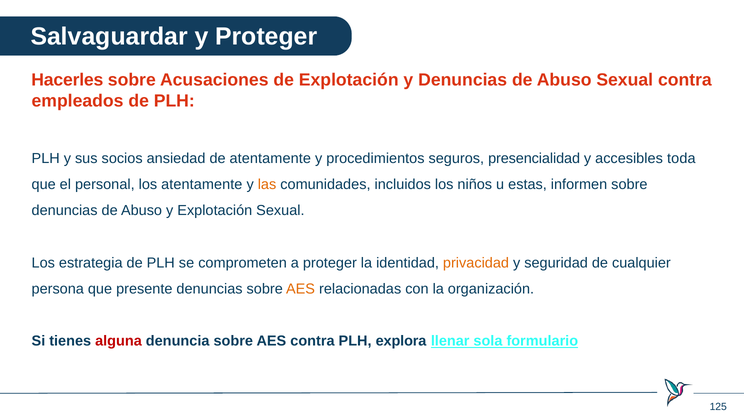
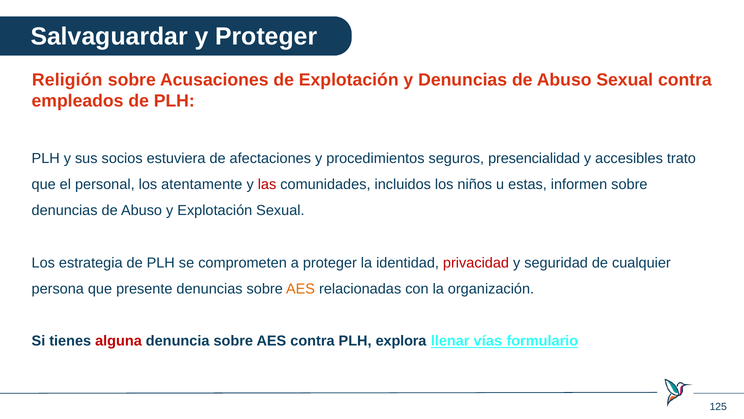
Hacerles: Hacerles -> Religión (67, 80)
ansiedad: ansiedad -> estuviera (176, 158)
de atentamente: atentamente -> afectaciones (270, 158)
toda: toda -> trato (681, 158)
las colour: orange -> red (267, 184)
privacidad colour: orange -> red (476, 262)
sola: sola -> vías (488, 341)
